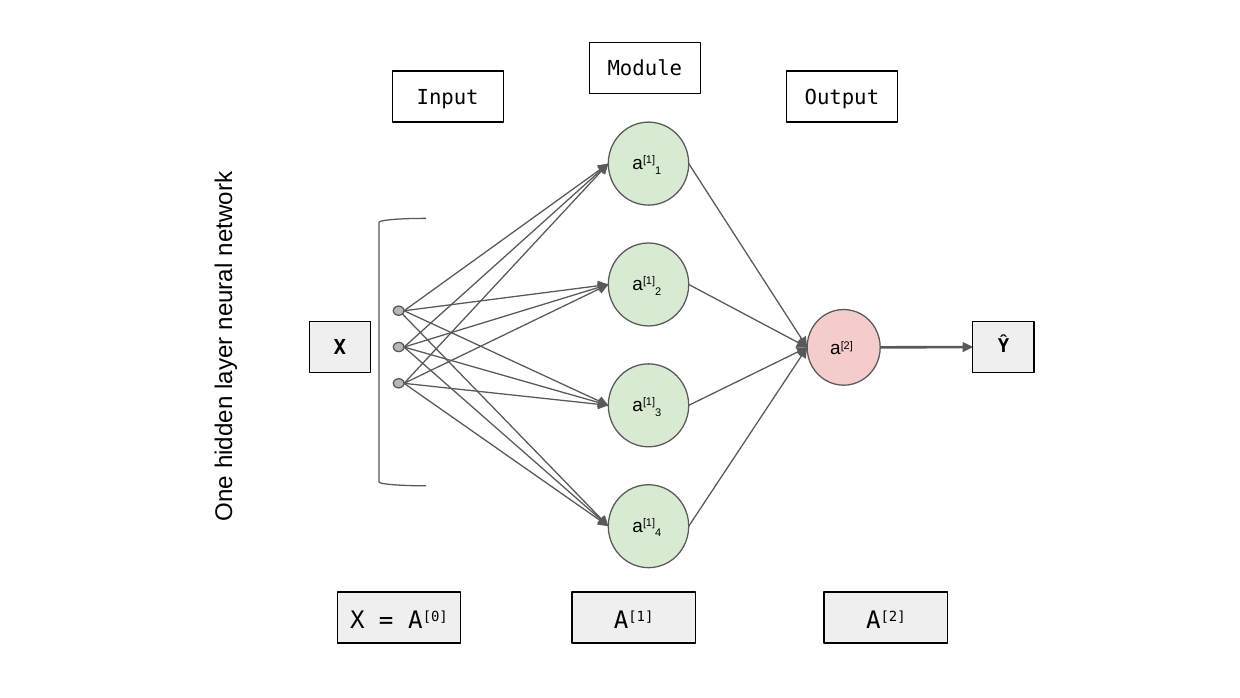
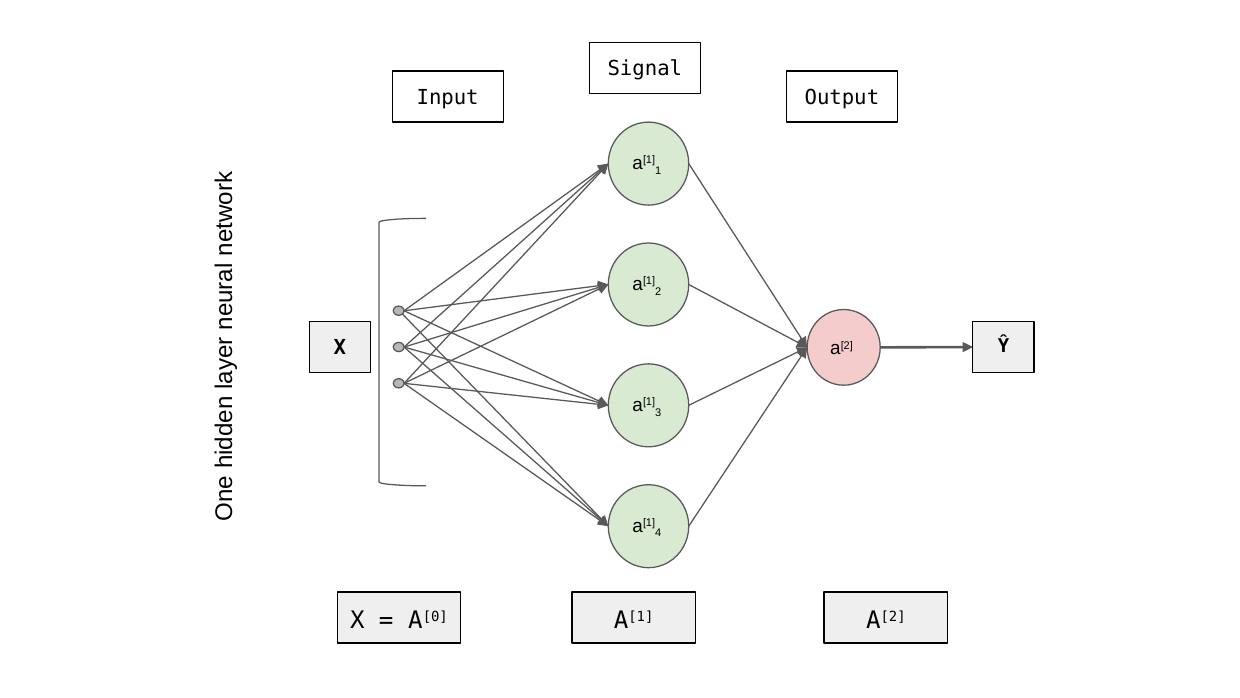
Module: Module -> Signal (645, 69)
